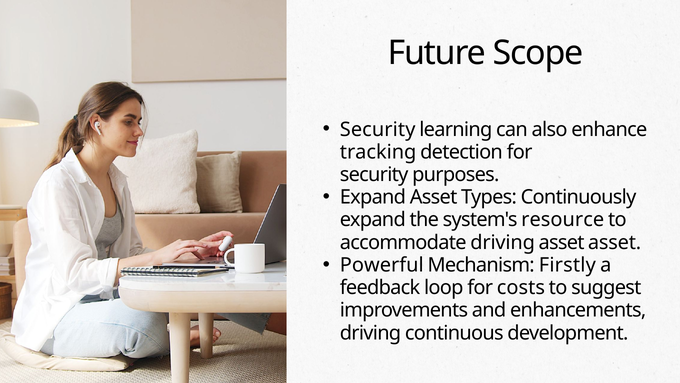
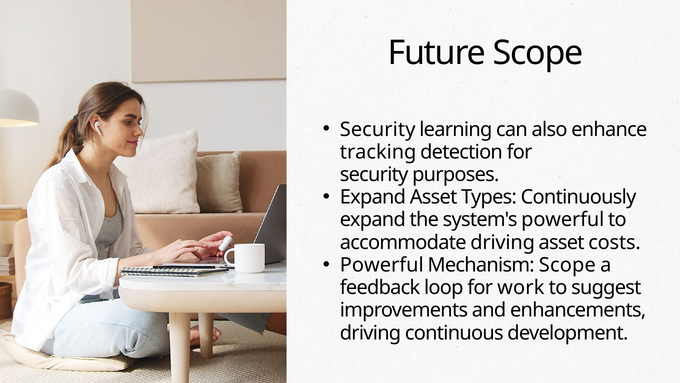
system's resource: resource -> powerful (563, 220)
asset asset: asset -> costs (615, 242)
Mechanism Firstly: Firstly -> Scope (567, 265)
costs: costs -> work (521, 287)
